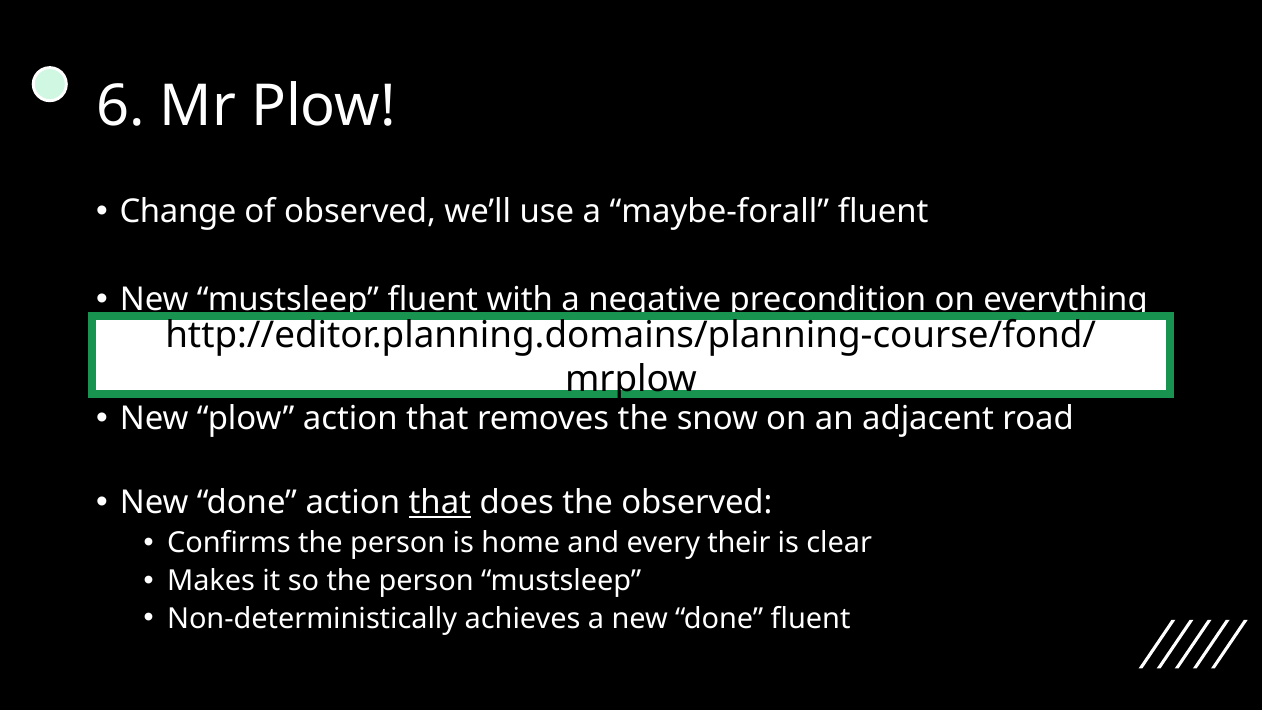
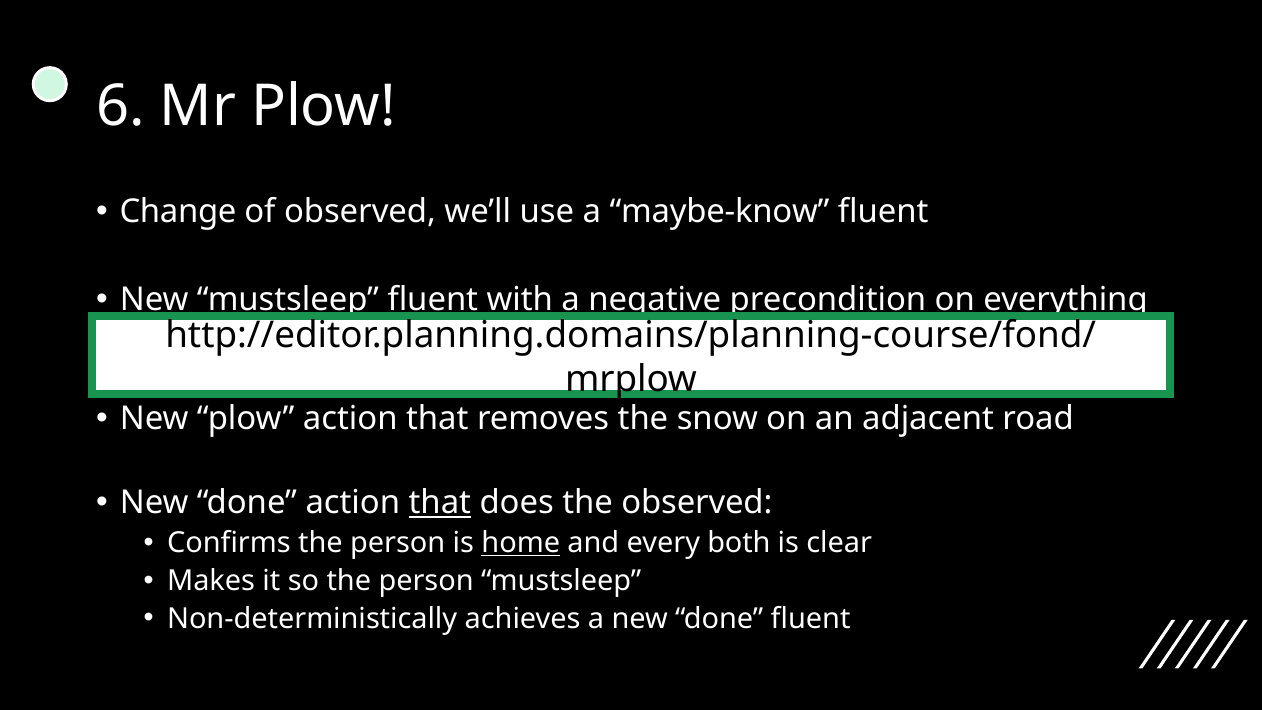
maybe-forall: maybe-forall -> maybe-know (720, 211)
home underline: none -> present (521, 543)
their: their -> both (739, 543)
